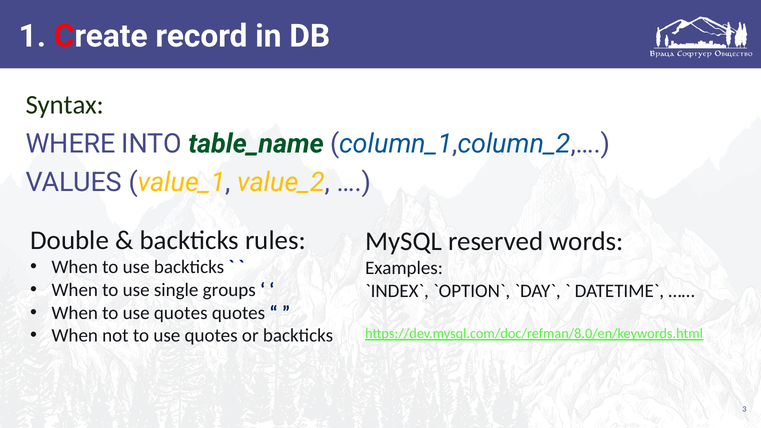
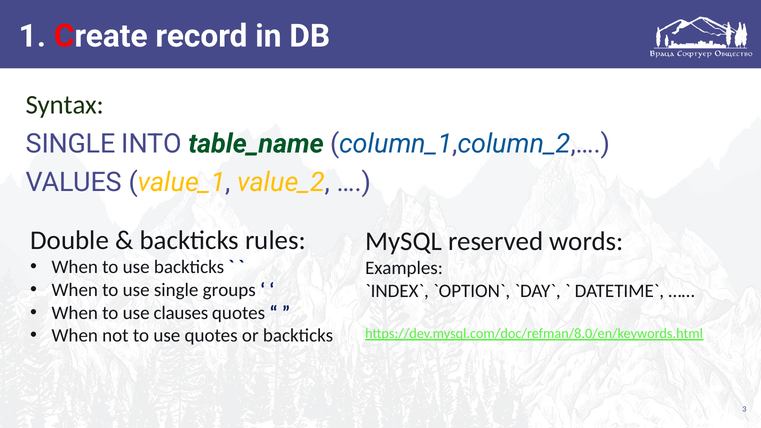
WHERE: WHERE -> SINGLE (71, 144)
When to use quotes: quotes -> clauses (181, 313)
